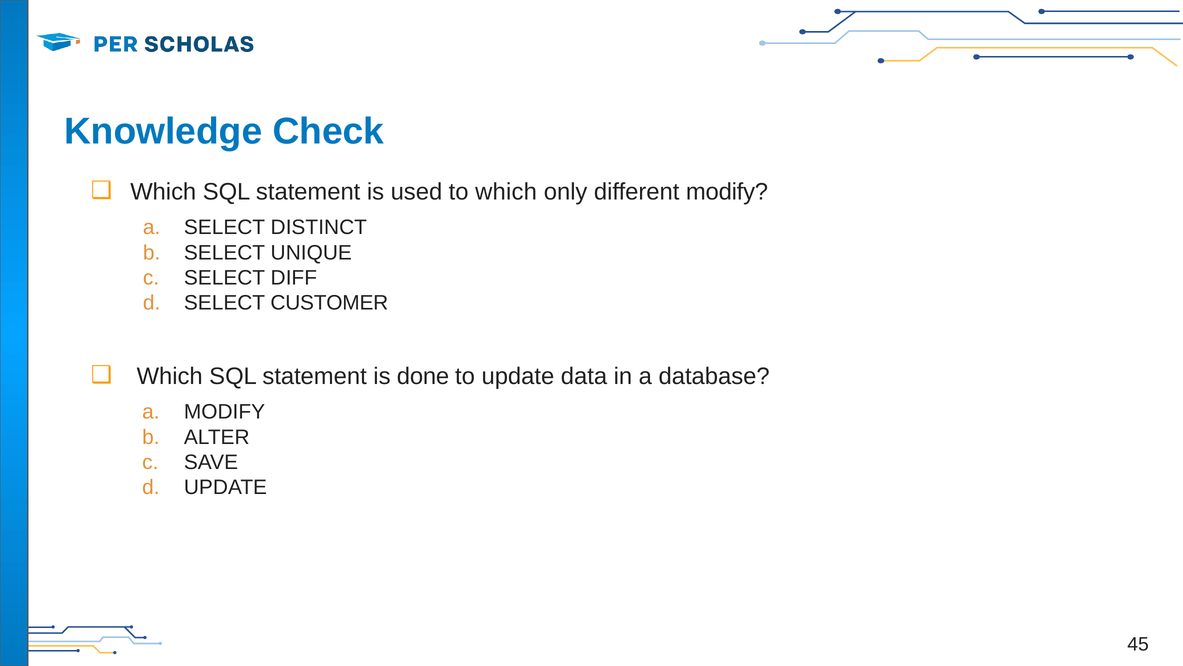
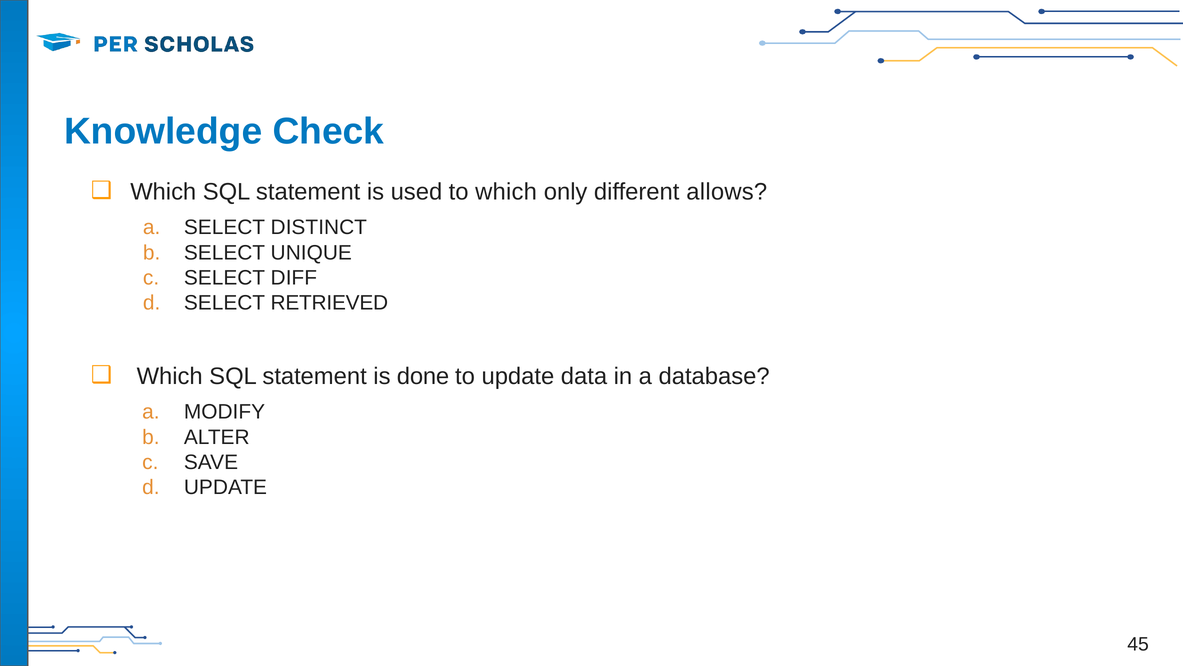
different modify: modify -> allows (727, 192)
CUSTOMER: CUSTOMER -> RETRIEVED (329, 303)
